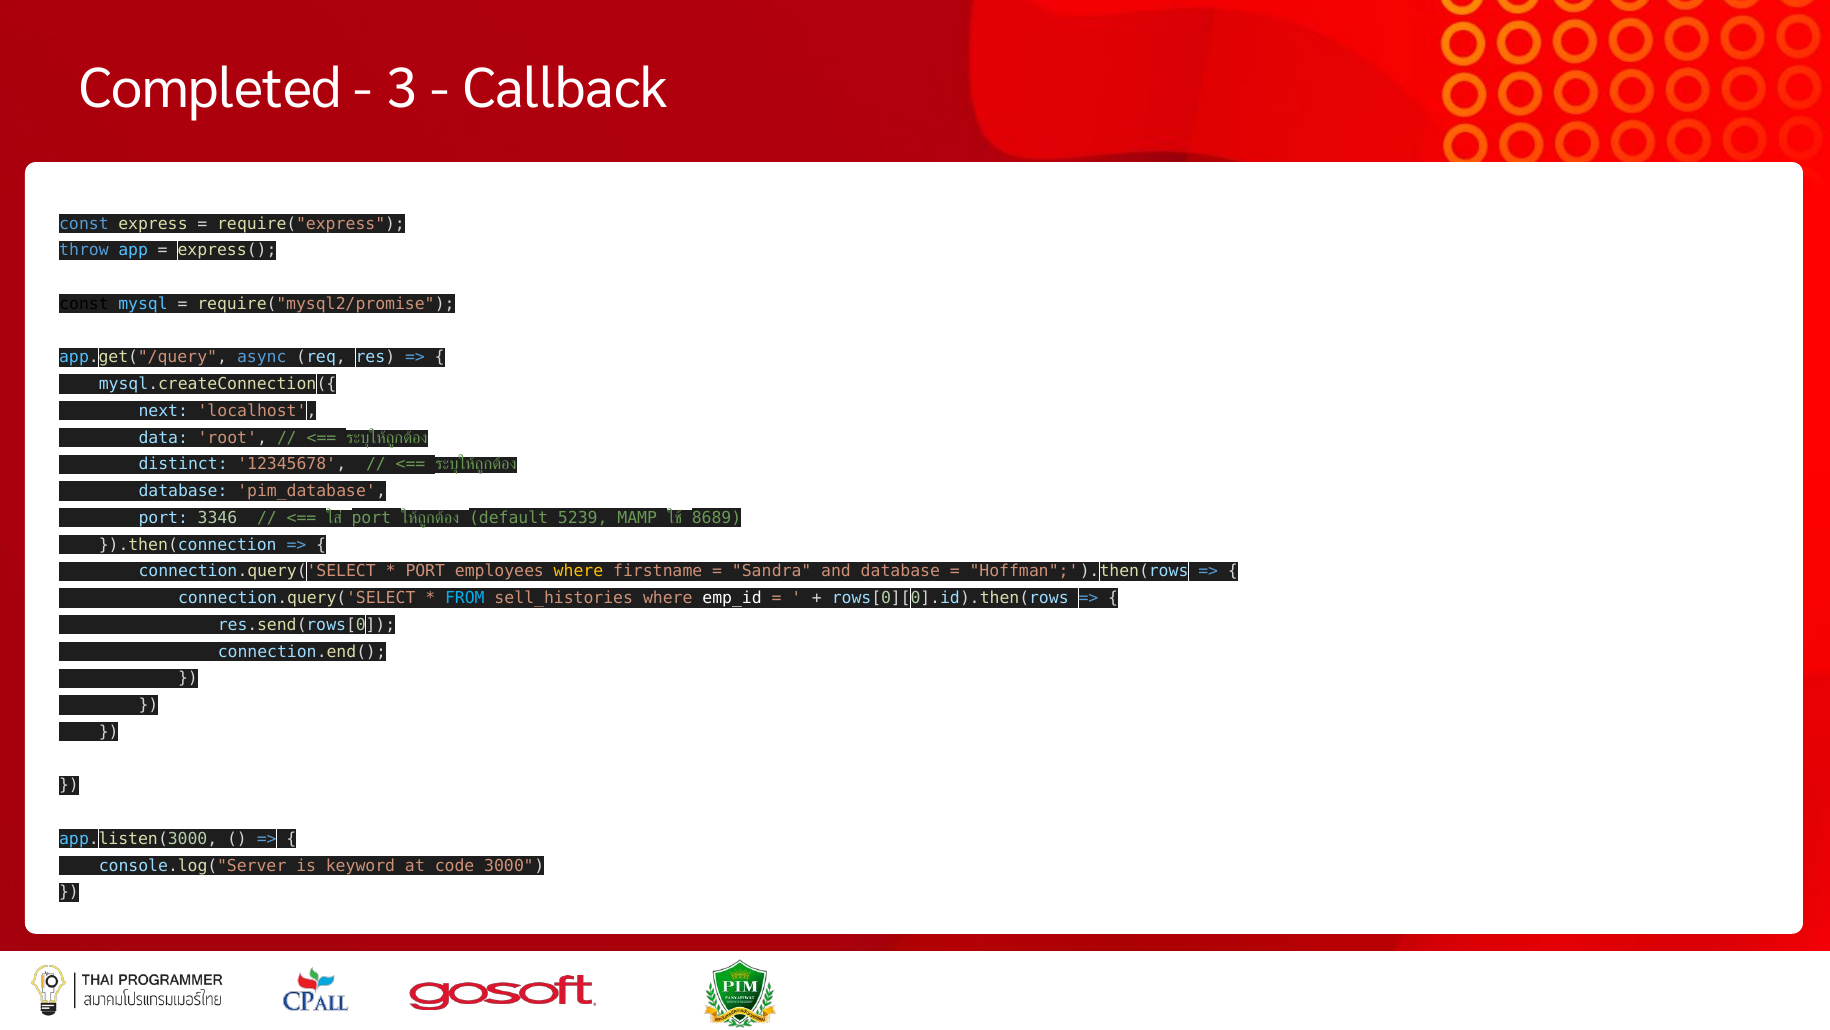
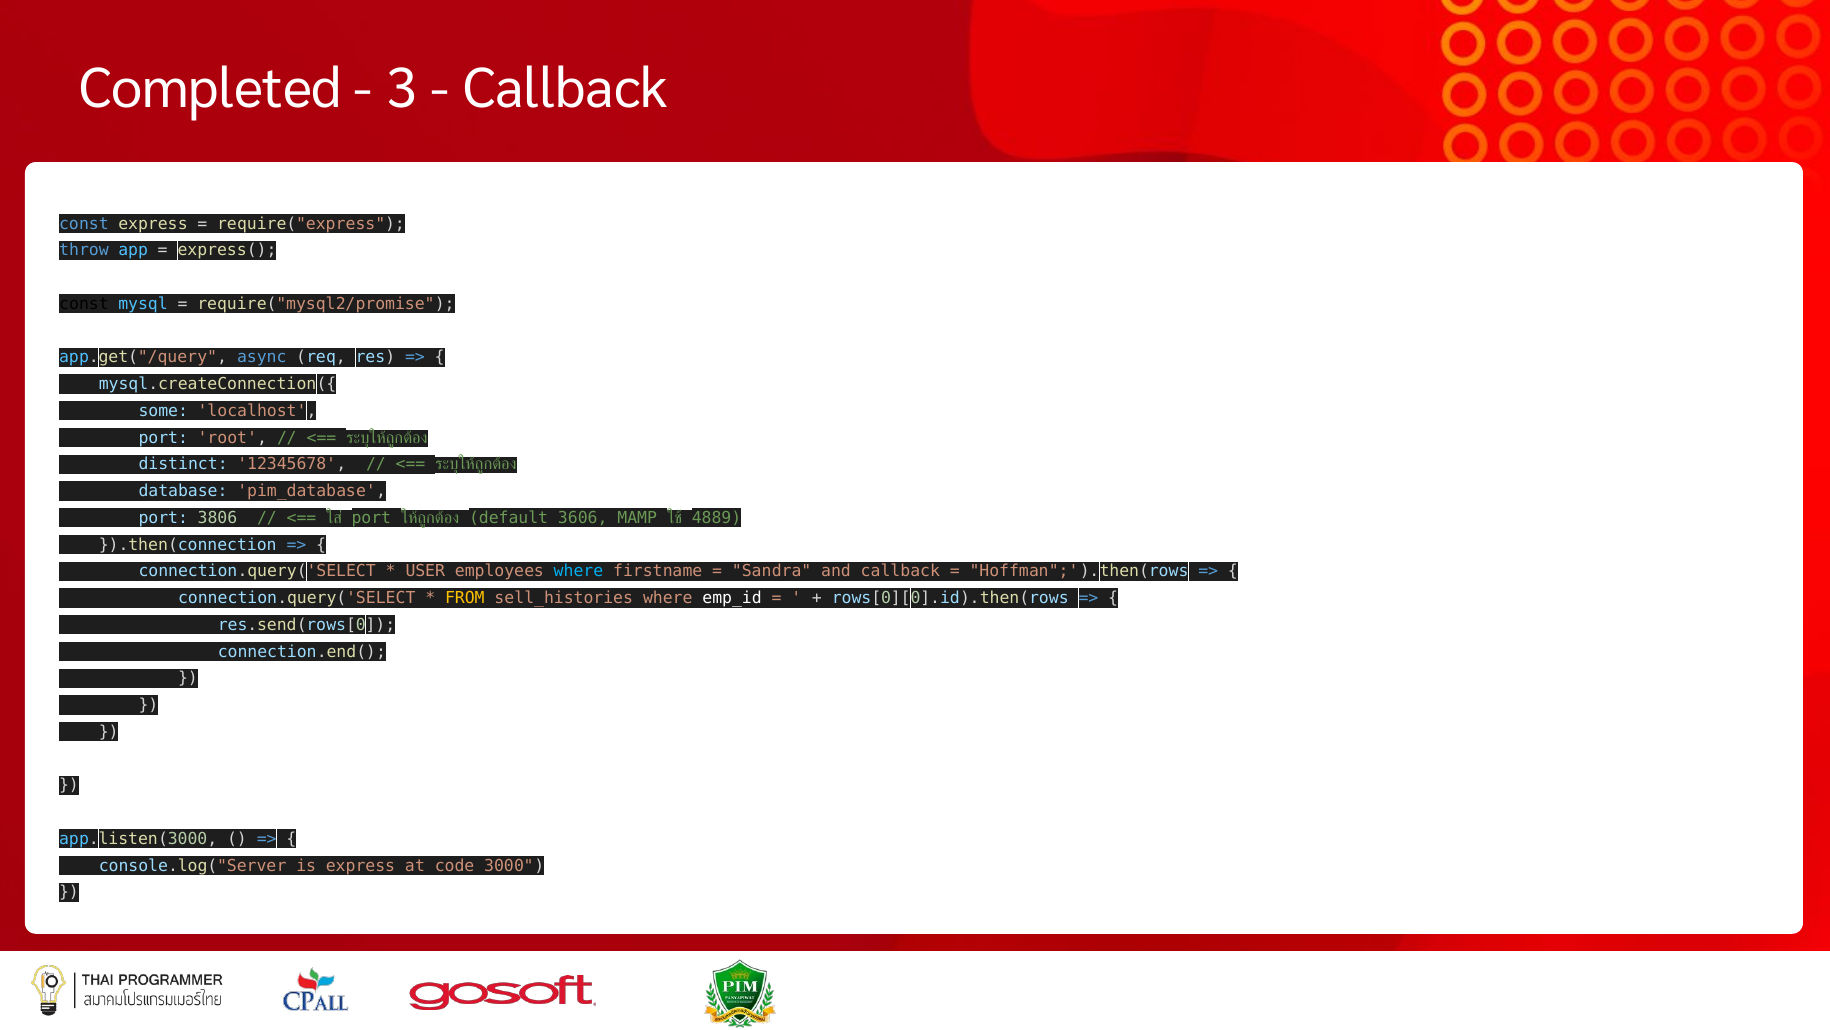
next: next -> some (163, 411)
data: data -> port (163, 438)
3346: 3346 -> 3806 (217, 518)
5239: 5239 -> 3606 (583, 518)
8689: 8689 -> 4889 (717, 518)
PORT: PORT -> USER (425, 571)
where colour: yellow -> light blue (579, 571)
and database: database -> callback (900, 571)
FROM colour: light blue -> yellow (465, 598)
is keyword: keyword -> express (360, 865)
